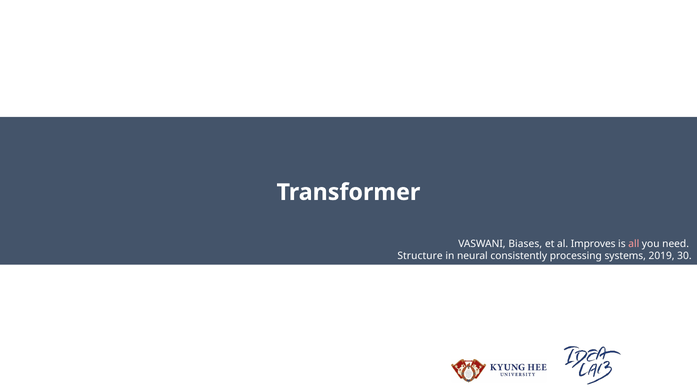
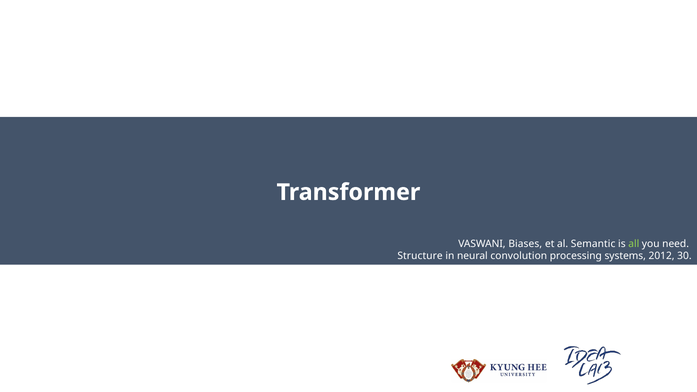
Improves: Improves -> Semantic (593, 244)
all colour: pink -> light green (634, 244)
consistently: consistently -> convolution (519, 256)
2019: 2019 -> 2012 (662, 256)
